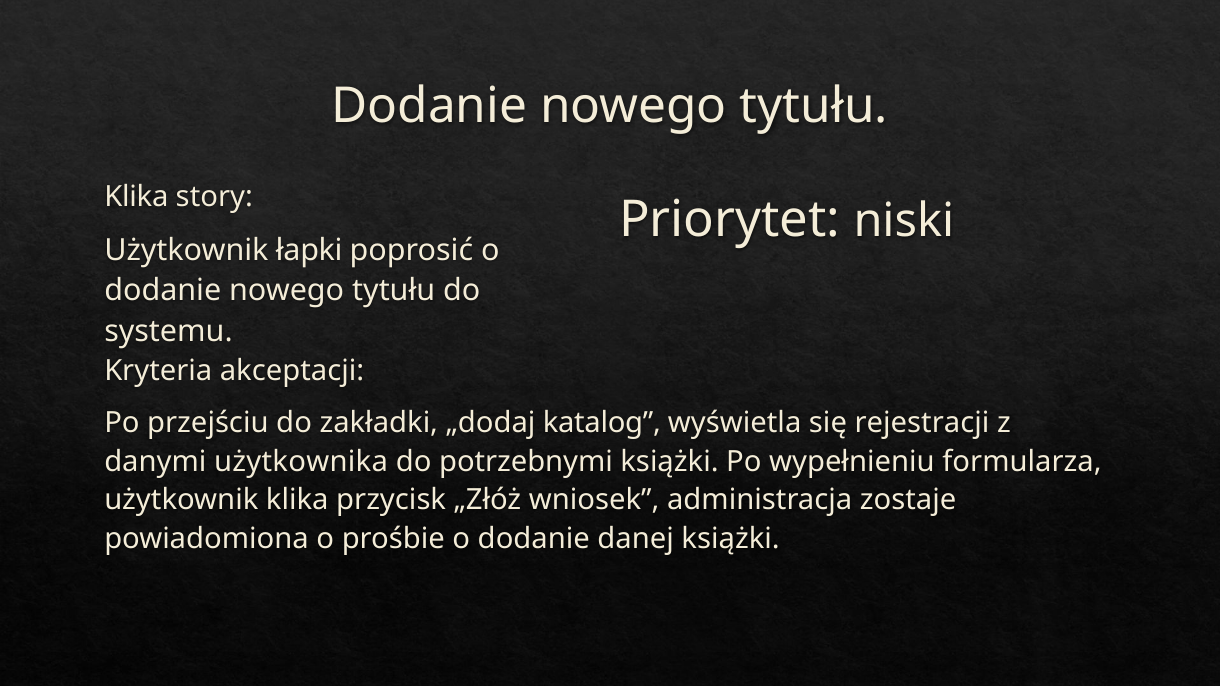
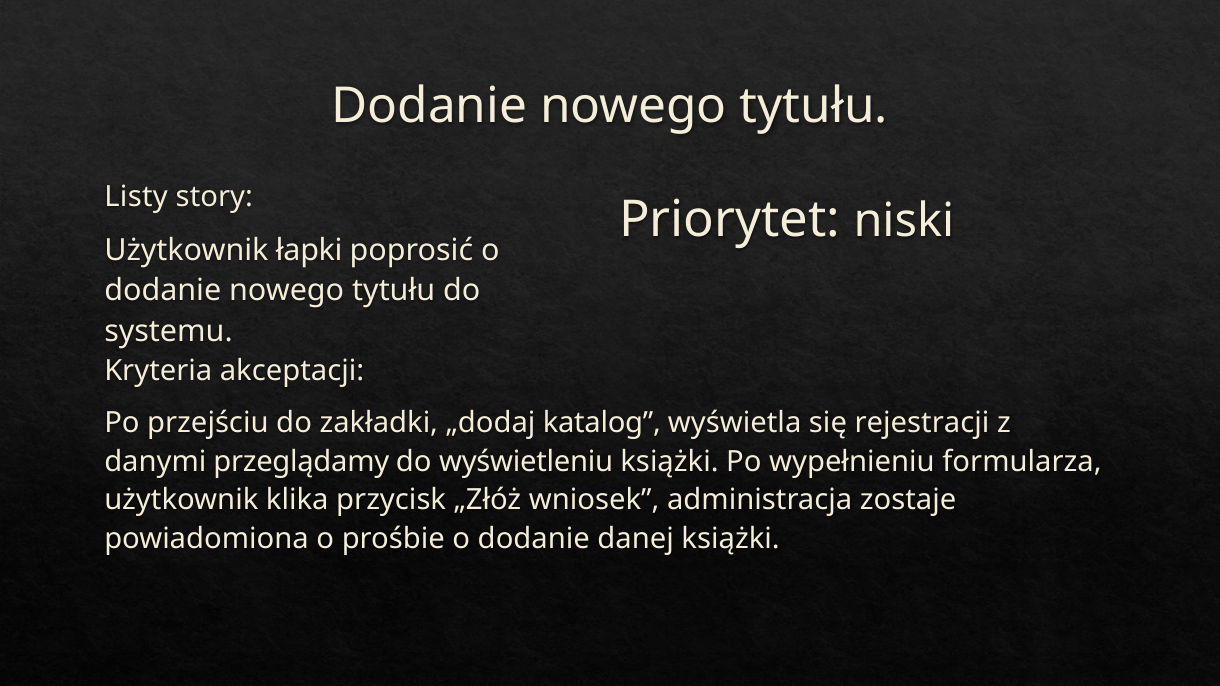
Klika: Klika -> Listy (136, 197)
użytkownika: użytkownika -> przeglądamy (301, 462)
potrzebnymi: potrzebnymi -> wyświetleniu (526, 462)
